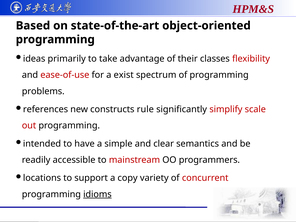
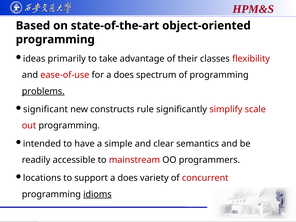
for a exist: exist -> does (124, 75)
problems underline: none -> present (43, 91)
references: references -> significant (45, 109)
support a copy: copy -> does (128, 178)
